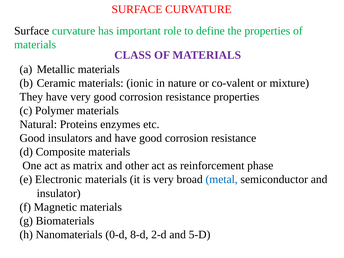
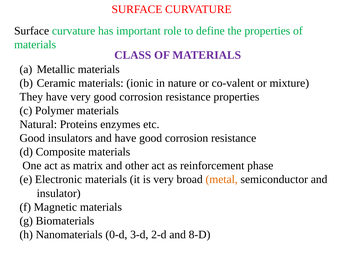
metal colour: blue -> orange (222, 179)
8-d: 8-d -> 3-d (139, 234)
5-D: 5-D -> 8-D (200, 234)
